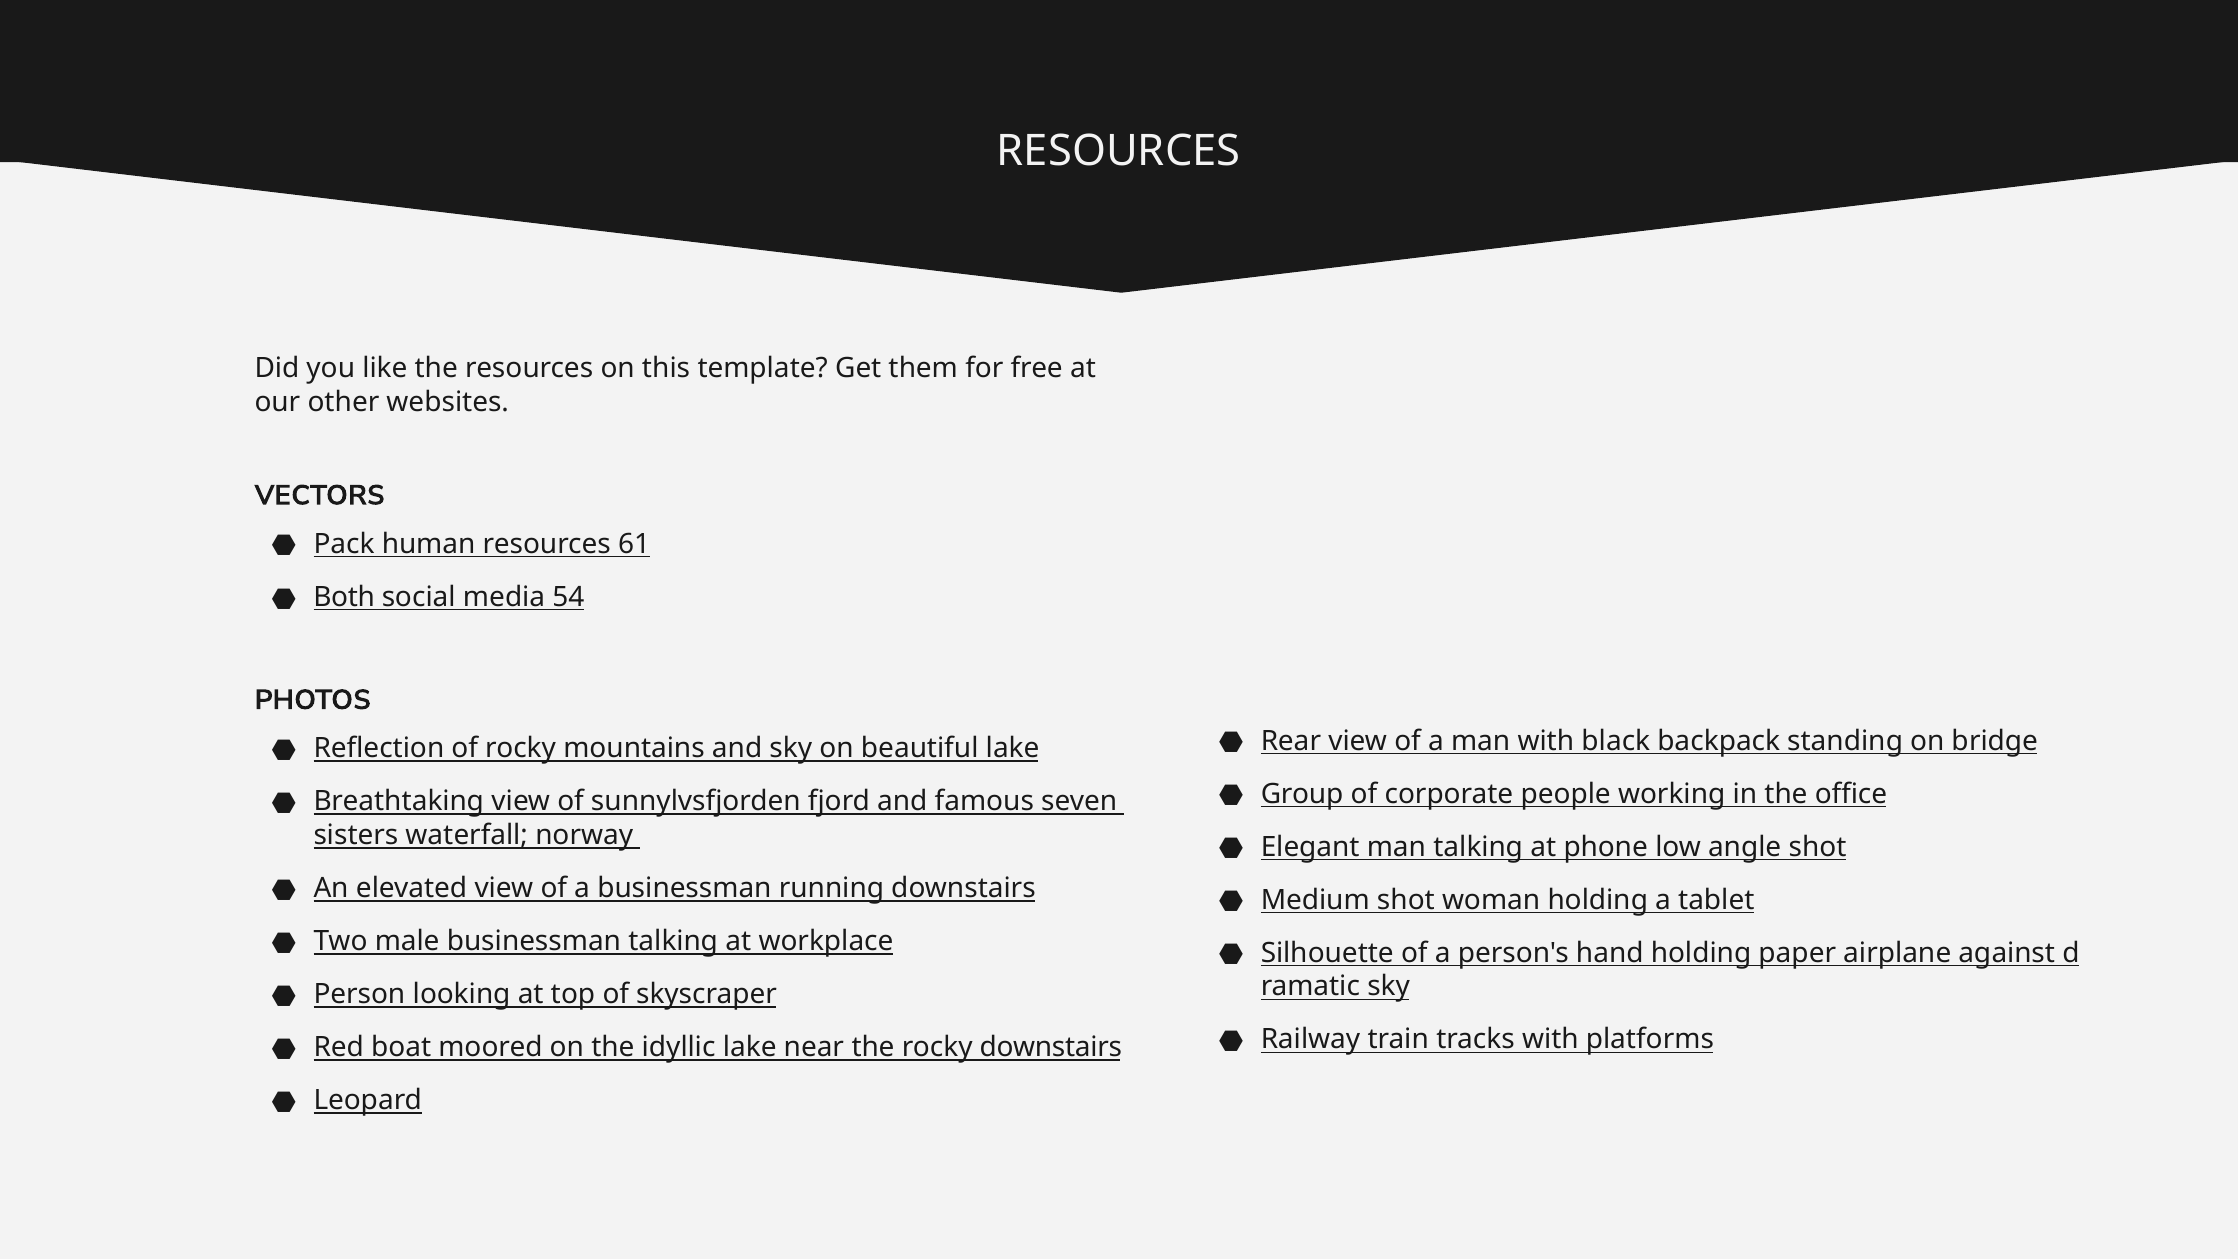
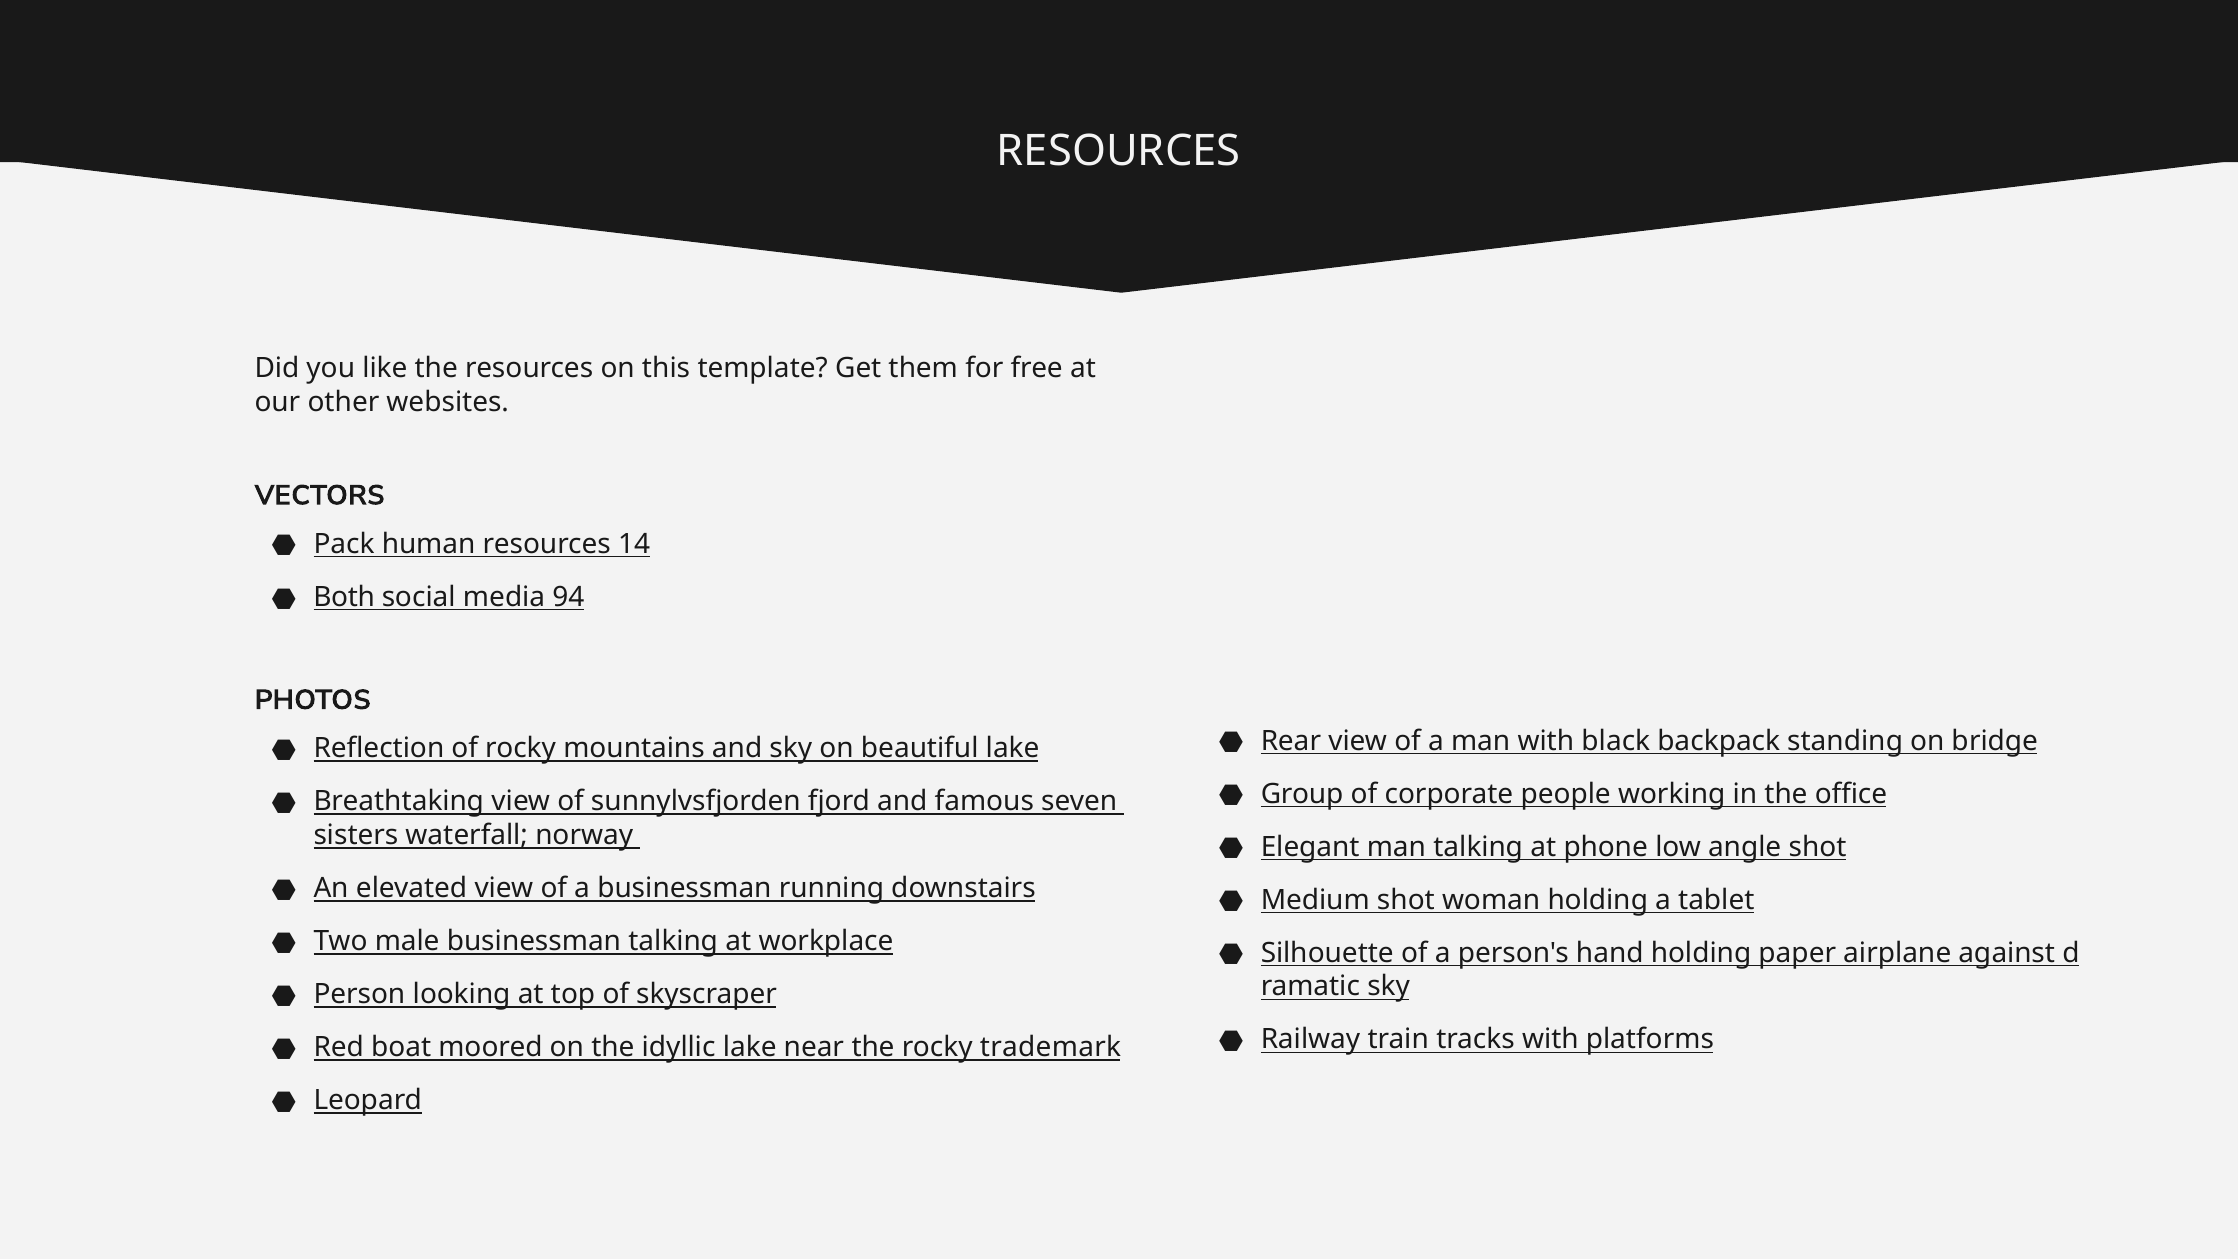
61: 61 -> 14 (634, 544)
54: 54 -> 94 (568, 597)
rocky downstairs: downstairs -> trademark (1051, 1047)
